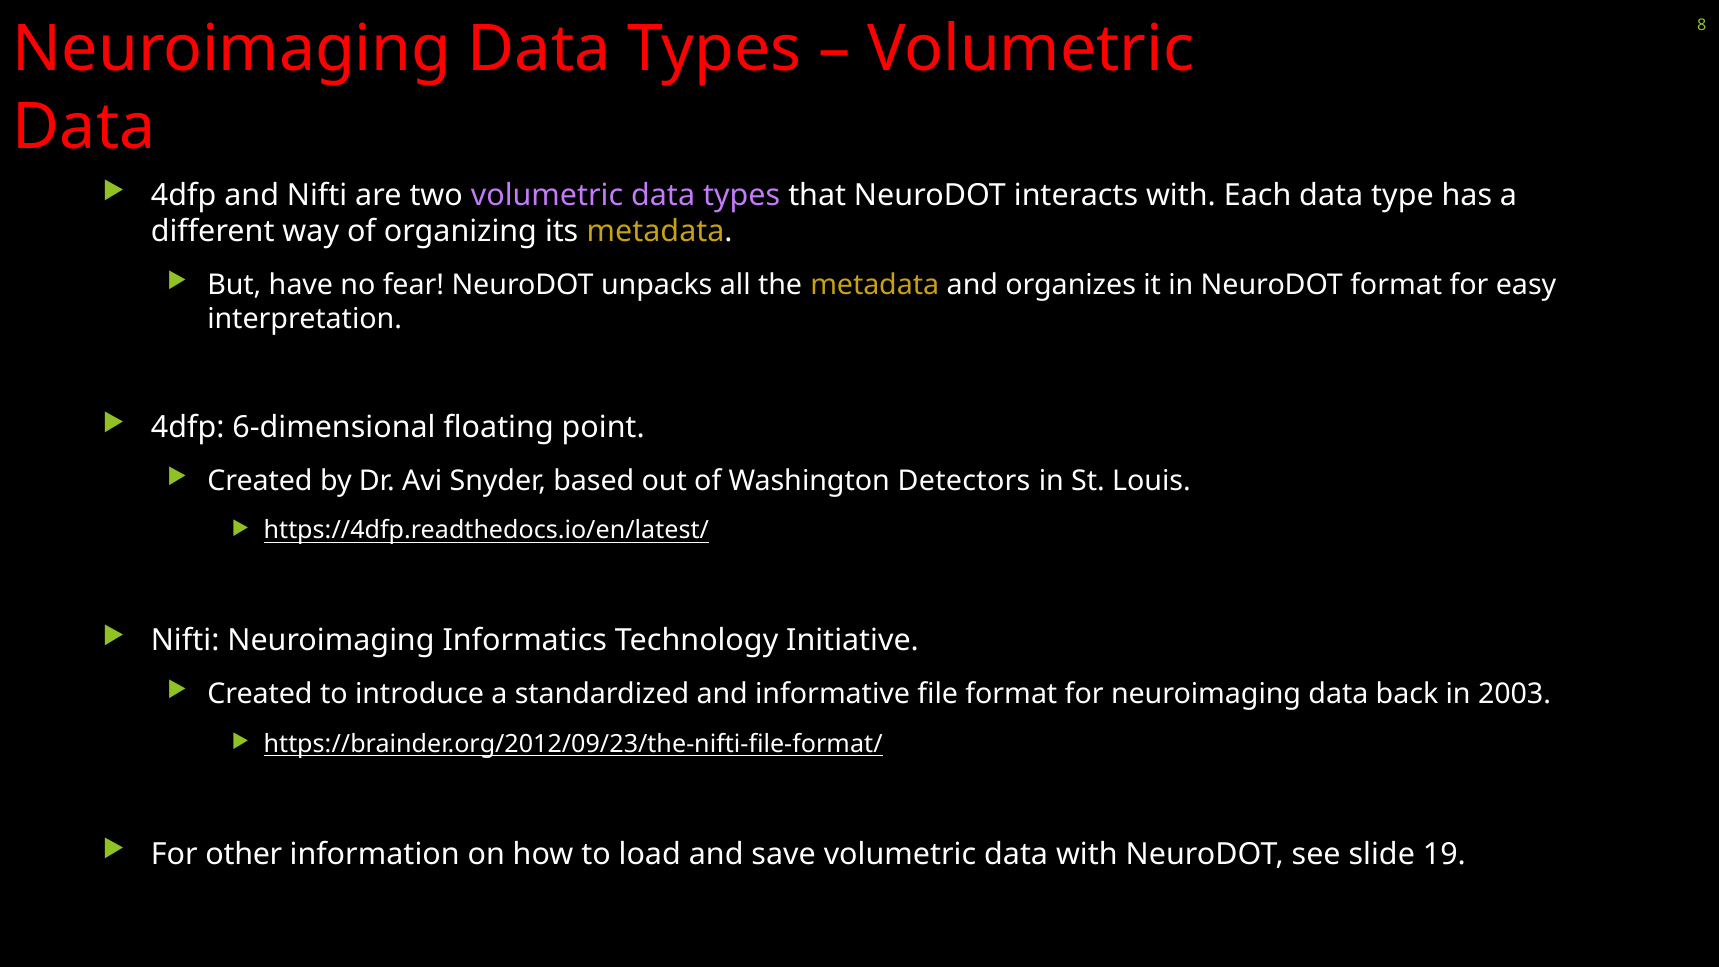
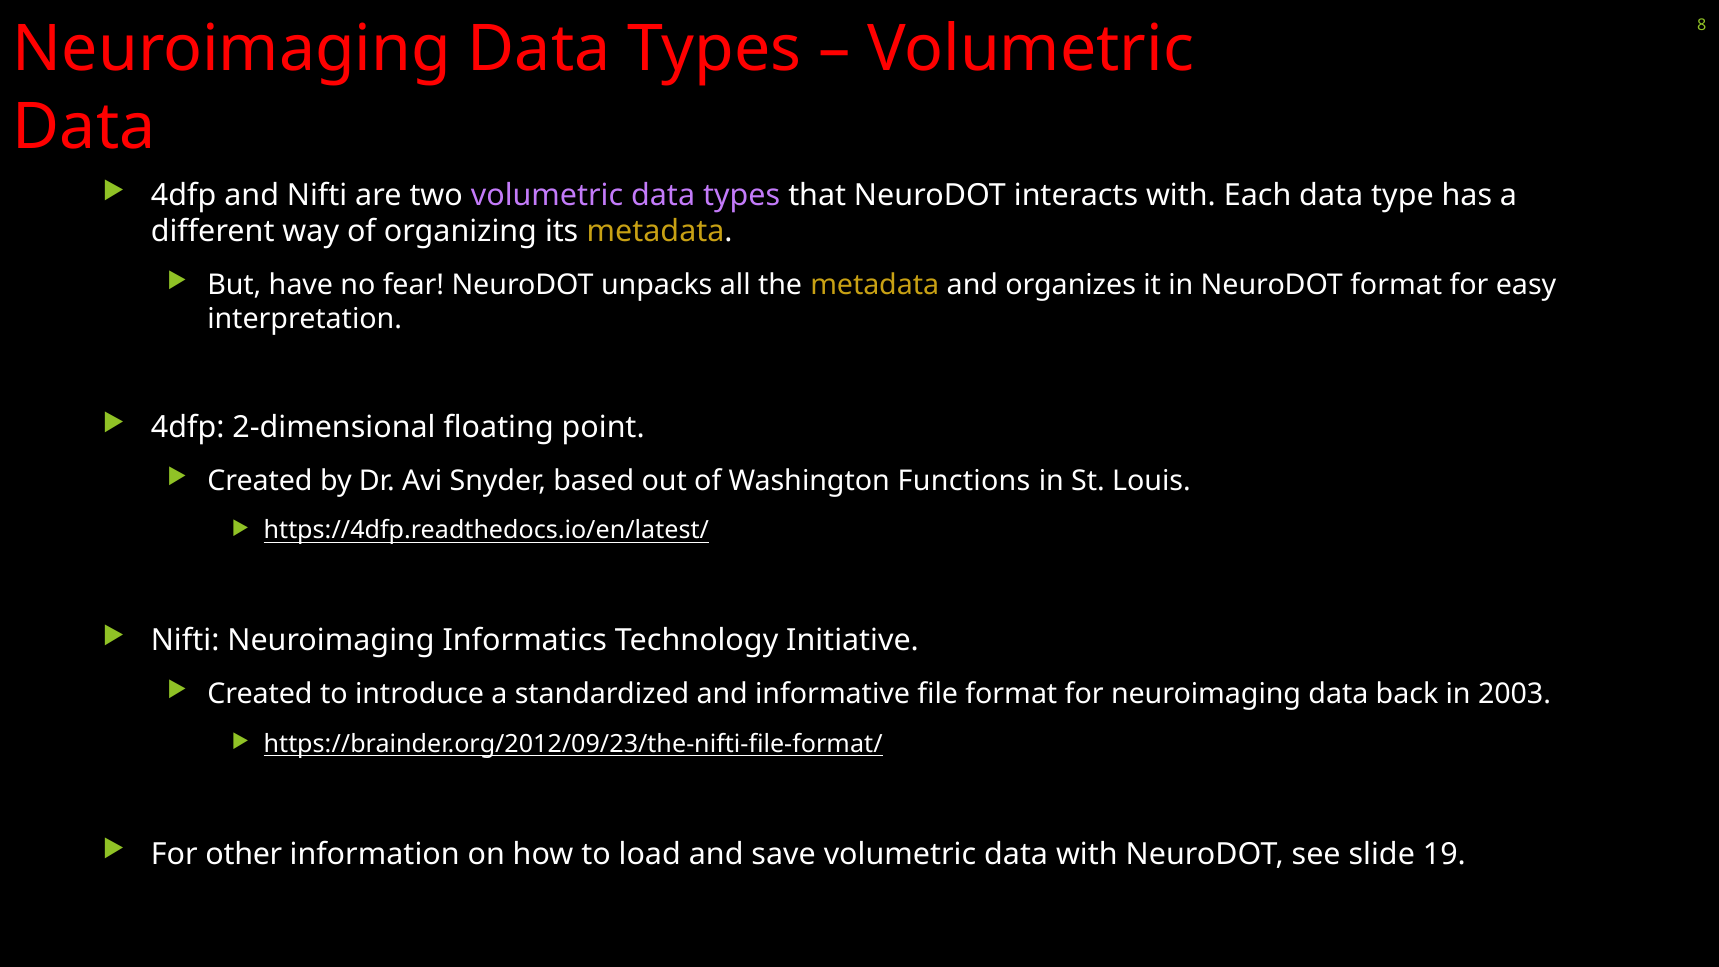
6-dimensional: 6-dimensional -> 2-dimensional (334, 427)
Detectors: Detectors -> Functions (964, 481)
